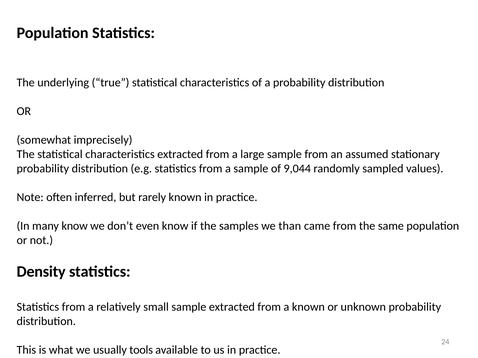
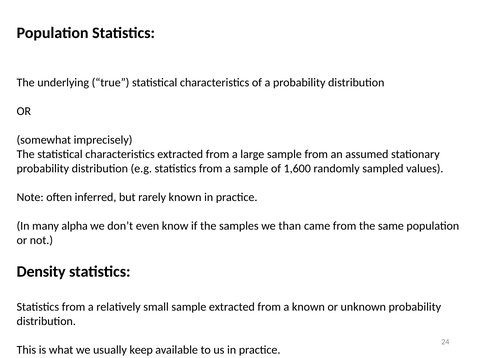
9,044: 9,044 -> 1,600 (297, 169)
many know: know -> alpha (75, 226)
tools: tools -> keep (141, 351)
